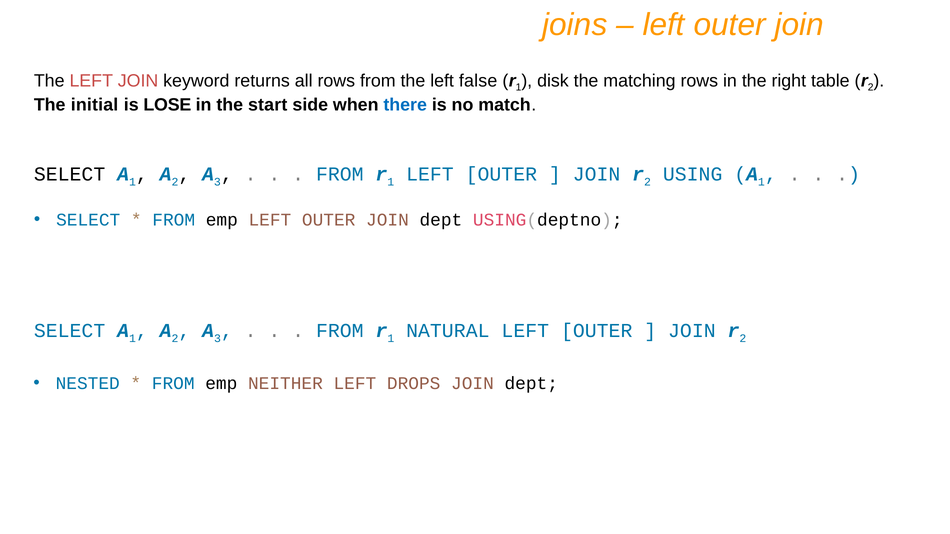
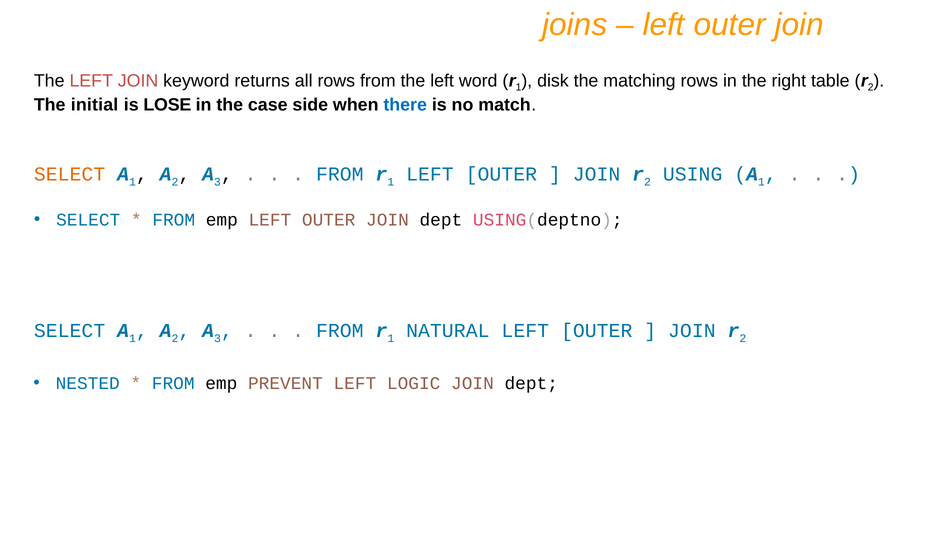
false: false -> word (478, 81)
start: start -> case (268, 105)
SELECT colour: black -> orange (70, 174)
NEITHER: NEITHER -> PREVENT (285, 384)
DROPS: DROPS -> LOGIC (414, 384)
